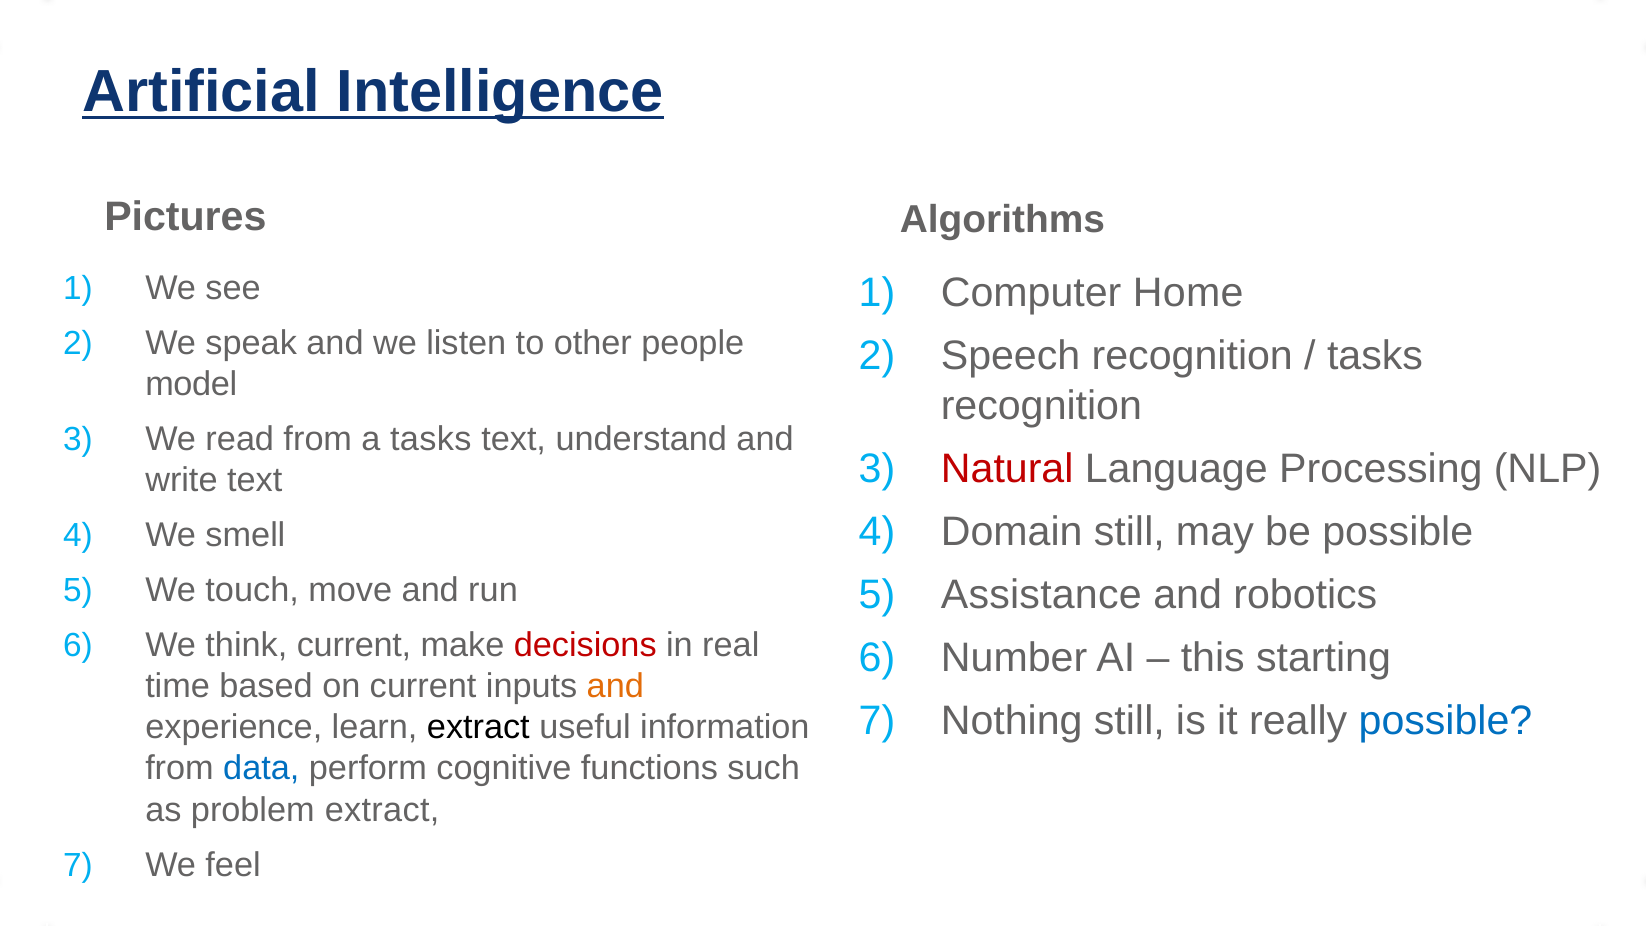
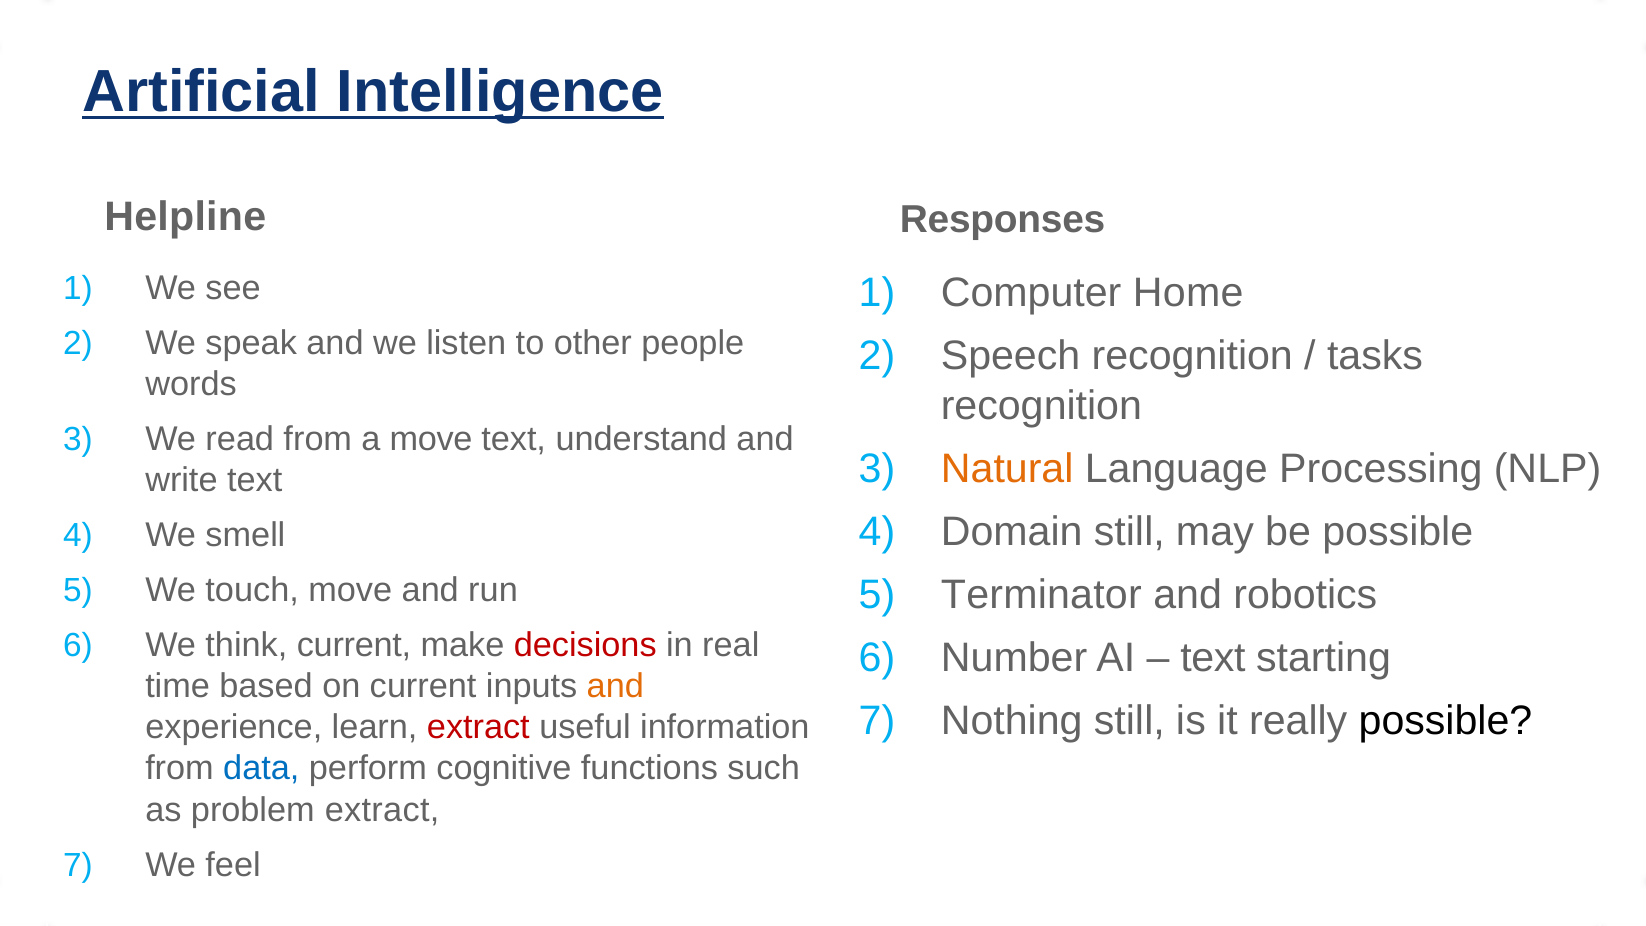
Pictures: Pictures -> Helpline (185, 217)
Algorithms: Algorithms -> Responses (1003, 219)
model: model -> words (191, 384)
a tasks: tasks -> move (431, 439)
Natural colour: red -> orange (1007, 469)
Assistance: Assistance -> Terminator (1041, 595)
this: this -> text (1213, 658)
possible colour: blue -> black (1445, 721)
extract colour: black -> red (478, 727)
